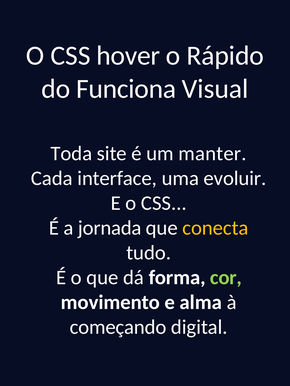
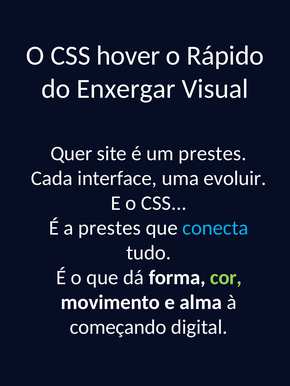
Funciona: Funciona -> Enxergar (126, 89)
Toda: Toda -> Quer (71, 154)
um manter: manter -> prestes (212, 154)
a jornada: jornada -> prestes (110, 228)
conecta colour: yellow -> light blue (215, 228)
